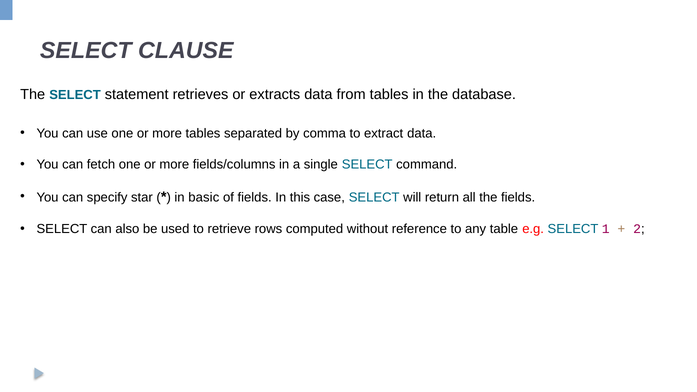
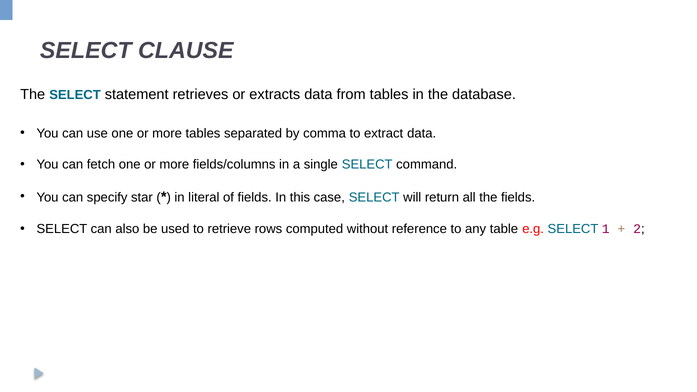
basic: basic -> literal (204, 197)
